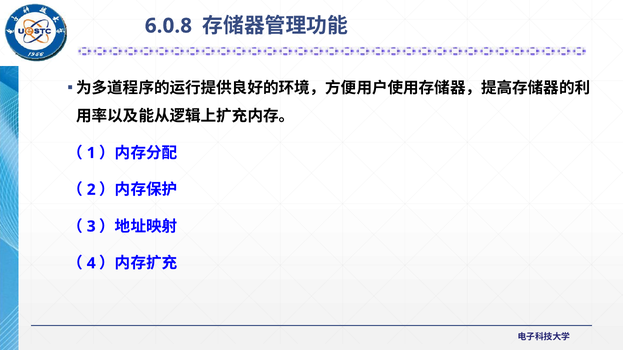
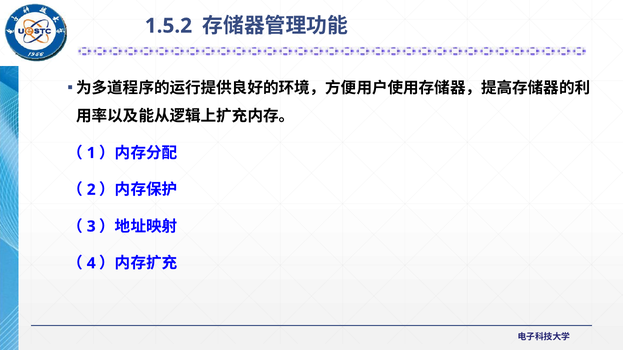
6.0.8: 6.0.8 -> 1.5.2 (168, 26)
